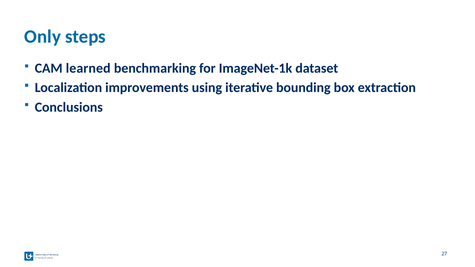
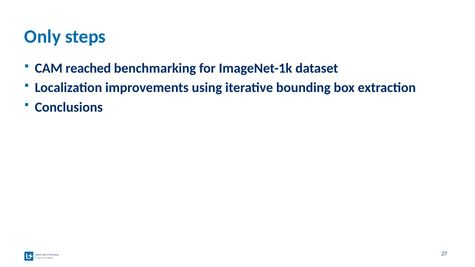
learned: learned -> reached (88, 68)
